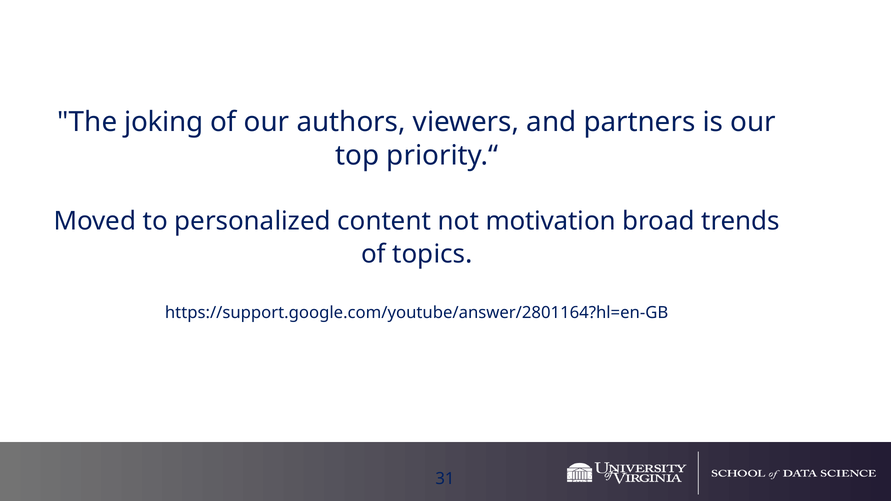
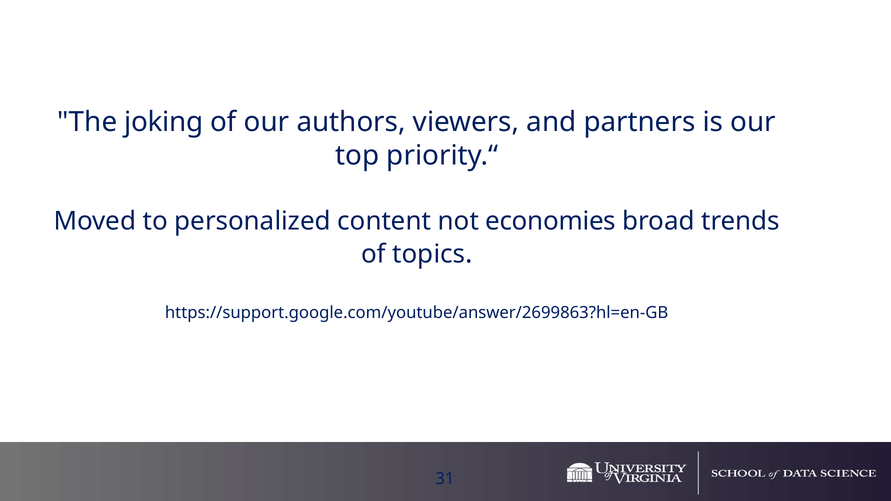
motivation: motivation -> economies (551, 221)
https://support.google.com/youtube/answer/2801164?hl=en-GB: https://support.google.com/youtube/answer/2801164?hl=en-GB -> https://support.google.com/youtube/answer/2699863?hl=en-GB (417, 313)
